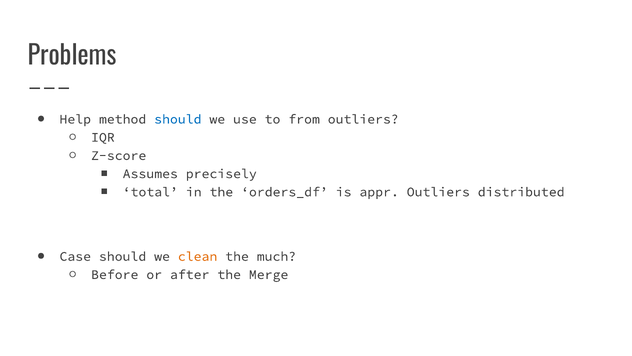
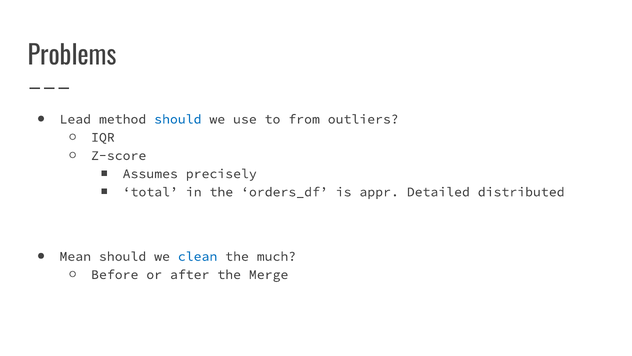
Help: Help -> Lead (75, 119)
appr Outliers: Outliers -> Detailed (438, 192)
Case: Case -> Mean (75, 256)
clean colour: orange -> blue (198, 256)
